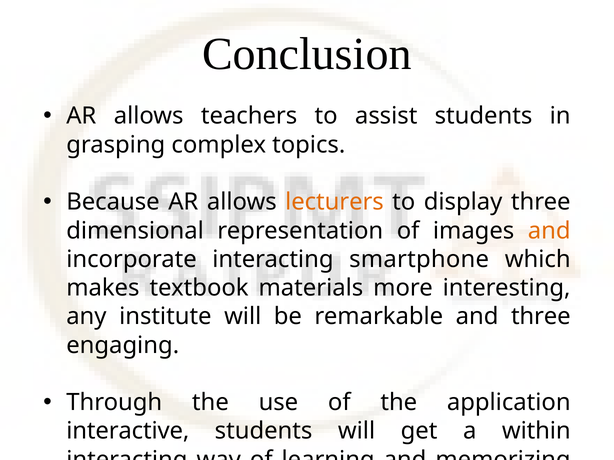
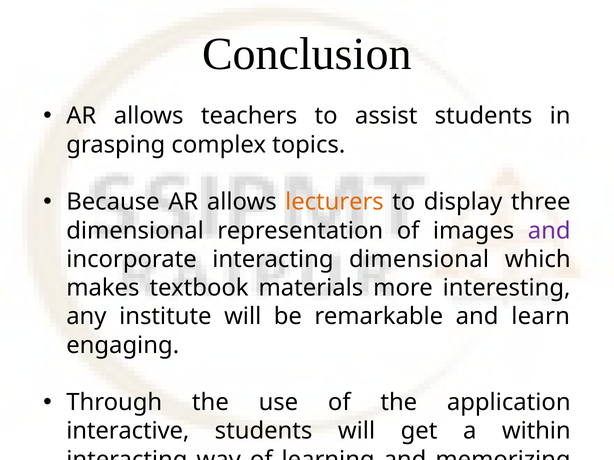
and colour: orange -> purple (549, 231)
interacting smartphone: smartphone -> dimensional (419, 260)
and three: three -> learn (541, 317)
